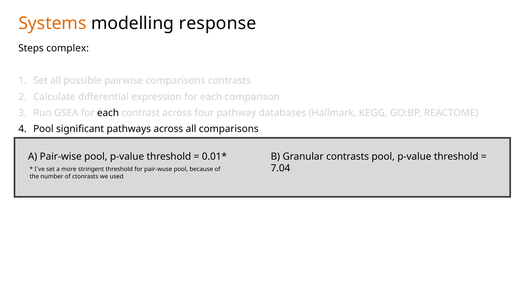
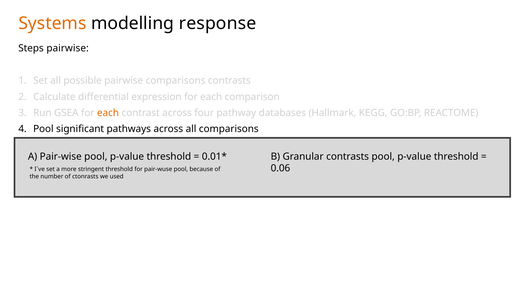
Steps complex: complex -> pairwise (68, 48)
each colour: black -> orange (108, 113)
7.04: 7.04 -> 0.06 (280, 169)
